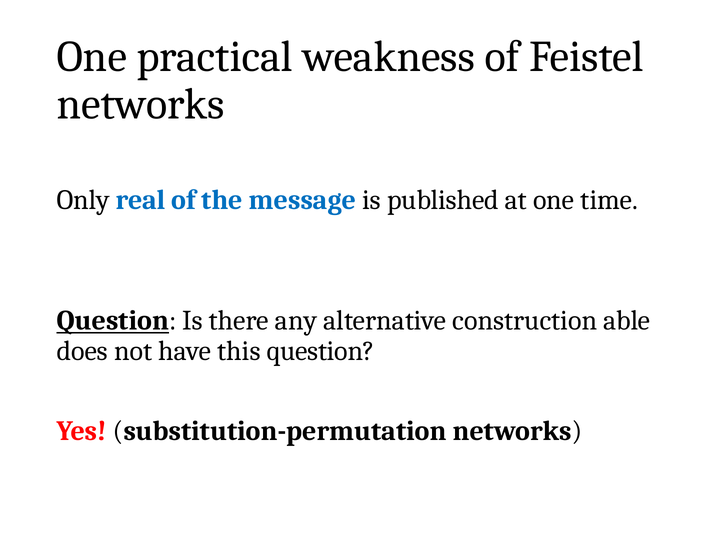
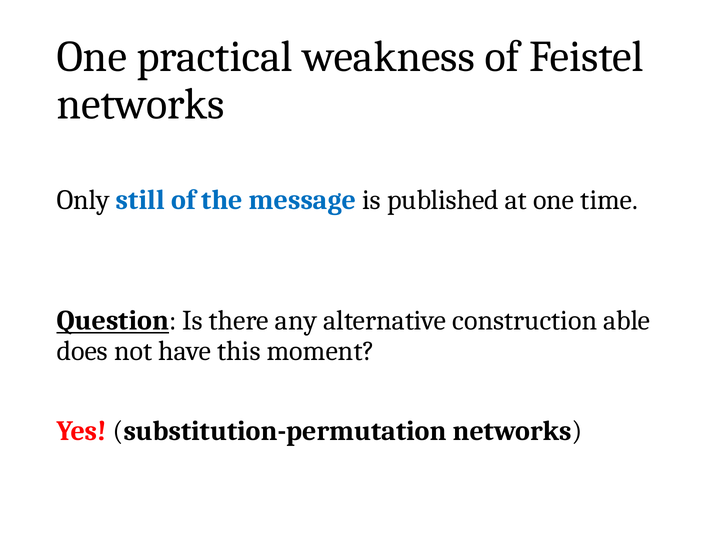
real: real -> still (140, 200)
this question: question -> moment (321, 351)
